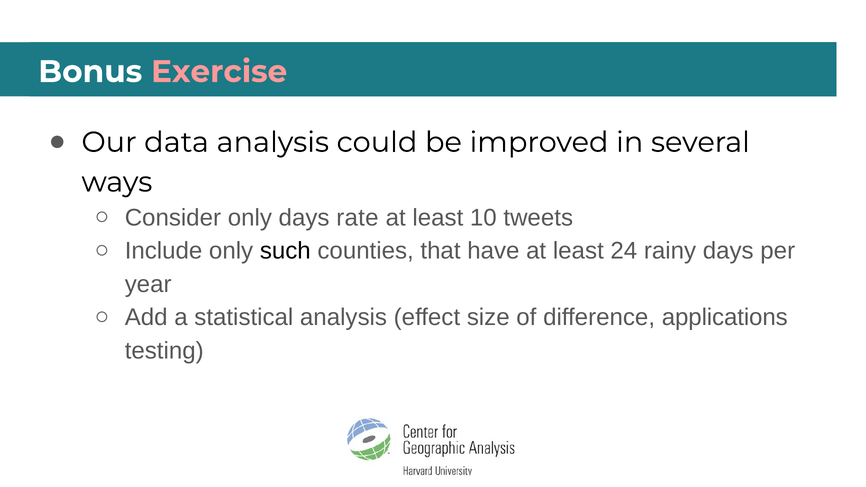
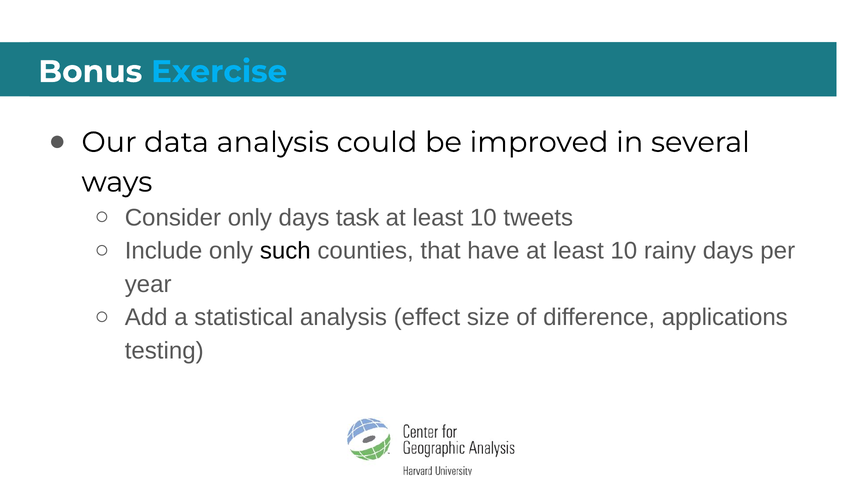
Exercise colour: pink -> light blue (219, 72)
rate: rate -> task (358, 218)
have at least 24: 24 -> 10 (624, 251)
